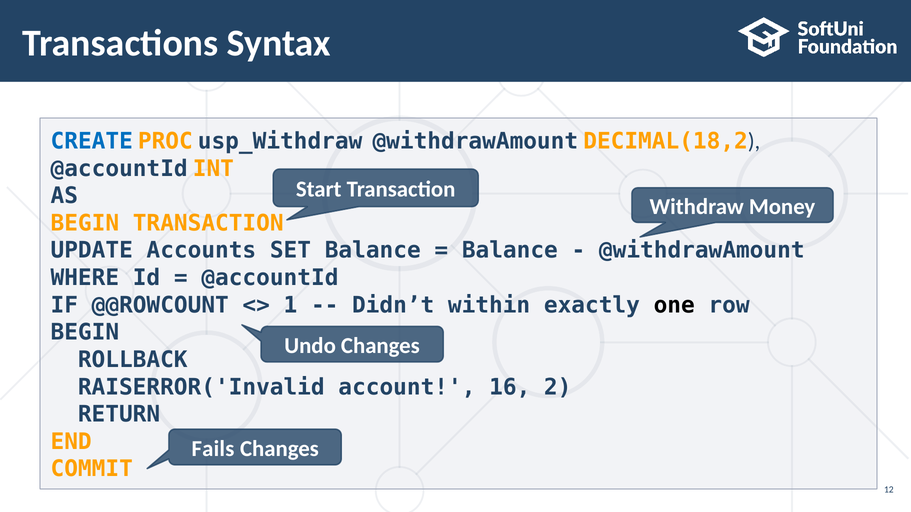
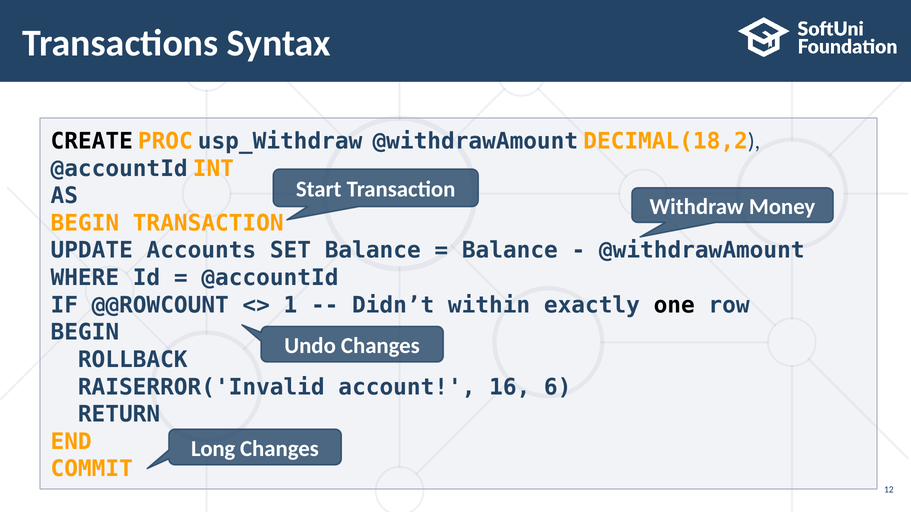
CREATE colour: blue -> black (92, 141)
2: 2 -> 6 (558, 387)
Fails: Fails -> Long (213, 449)
